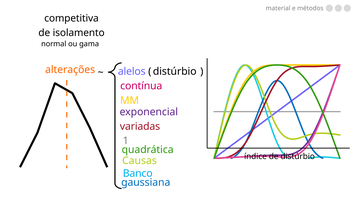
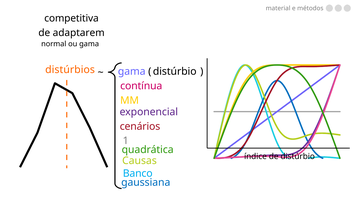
isolamento: isolamento -> adaptarem (79, 33)
alterações: alterações -> distúrbios (70, 70)
alelos: alelos -> gama (132, 71)
variadas: variadas -> cenários (140, 126)
